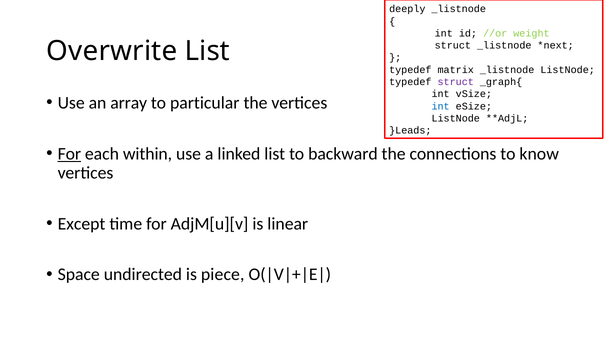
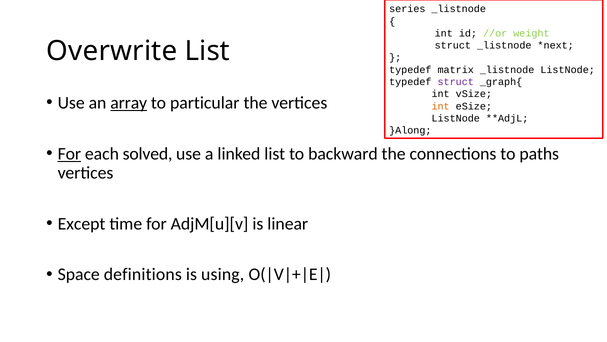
deeply: deeply -> series (407, 9)
array underline: none -> present (129, 103)
int colour: blue -> orange (441, 106)
}Leads: }Leads -> }Along (410, 130)
within: within -> solved (148, 153)
know: know -> paths (539, 153)
undirected: undirected -> definitions (143, 274)
piece: piece -> using (223, 274)
